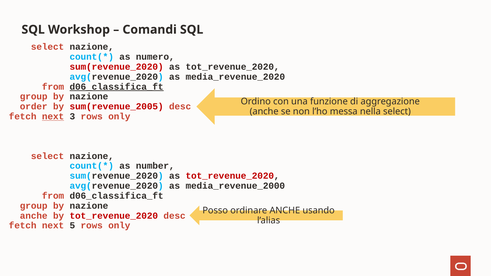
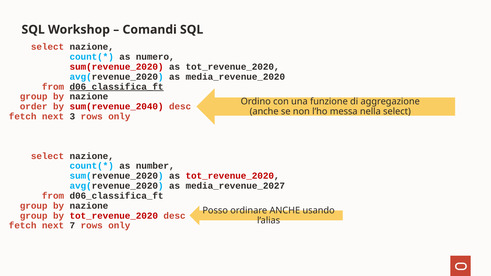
sum(revenue_2005: sum(revenue_2005 -> sum(revenue_2040 (117, 107)
next underline: present -> none (53, 117)
media_revenue_2000: media_revenue_2000 -> media_revenue_2027 (235, 186)
anche: anche -> group (34, 216)
5: 5 -> 7 (72, 226)
